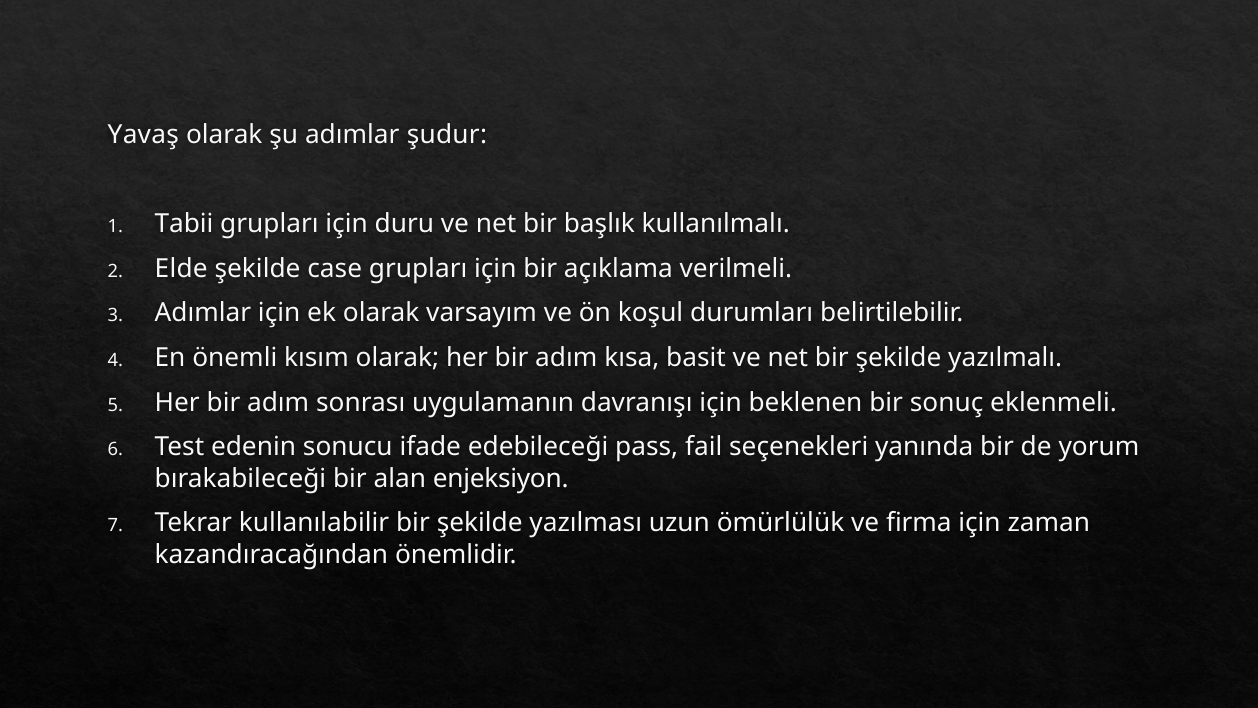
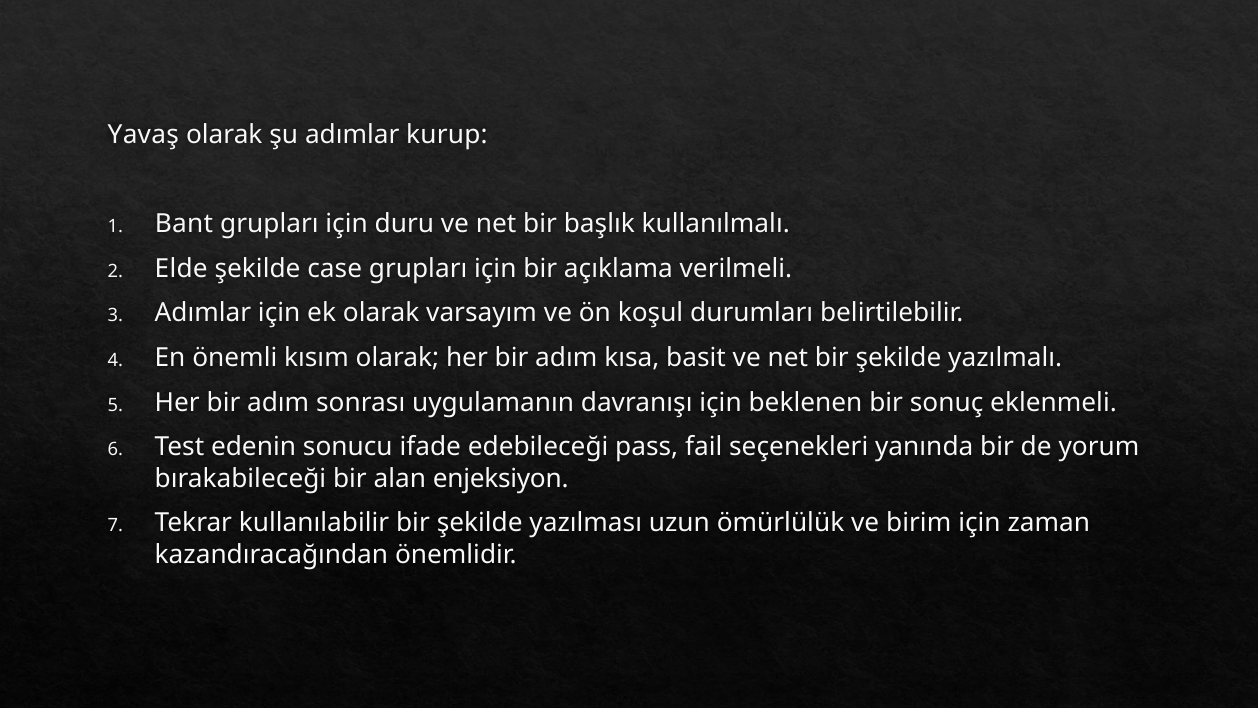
şudur: şudur -> kurup (447, 135)
Tabii: Tabii -> Bant (184, 224)
firma: firma -> birim (919, 523)
